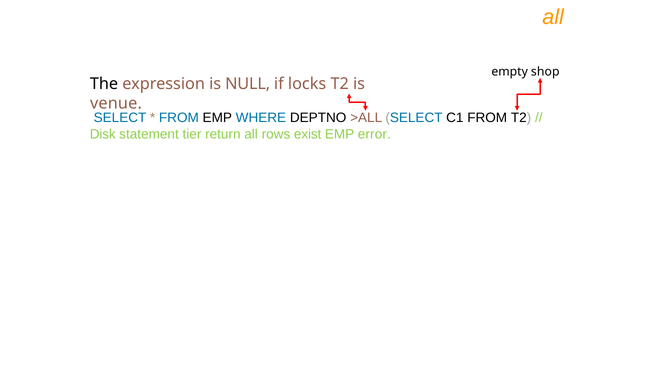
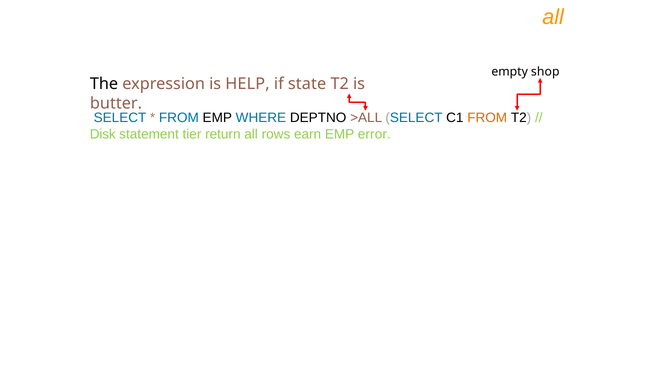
NULL: NULL -> HELP (247, 84)
locks: locks -> state (307, 84)
venue: venue -> butter (116, 103)
FROM colour: black -> orange (487, 118)
exist: exist -> earn (308, 134)
